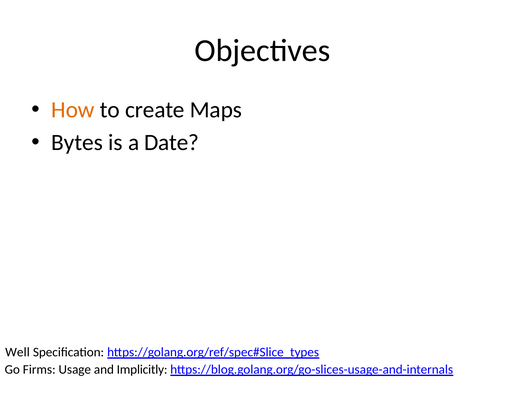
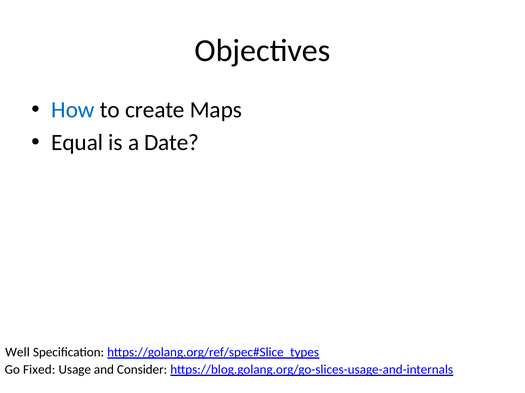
How colour: orange -> blue (73, 110)
Bytes: Bytes -> Equal (77, 143)
Firms: Firms -> Fixed (39, 370)
Implicitly: Implicitly -> Consider (142, 370)
